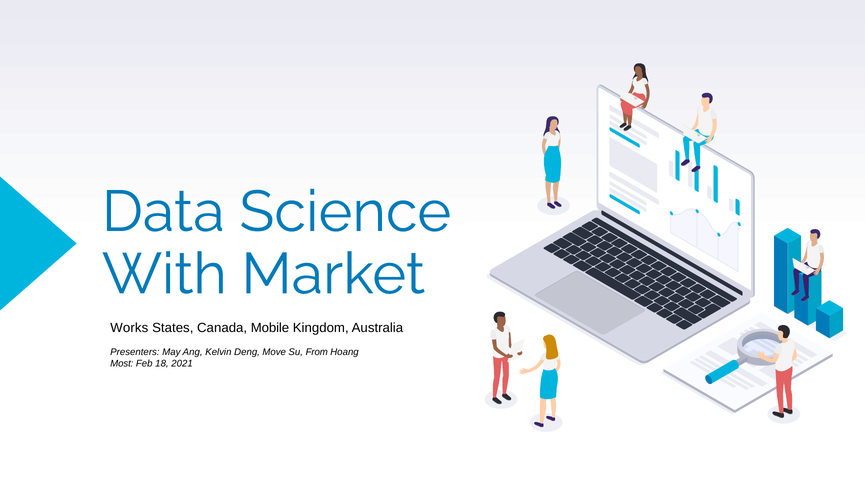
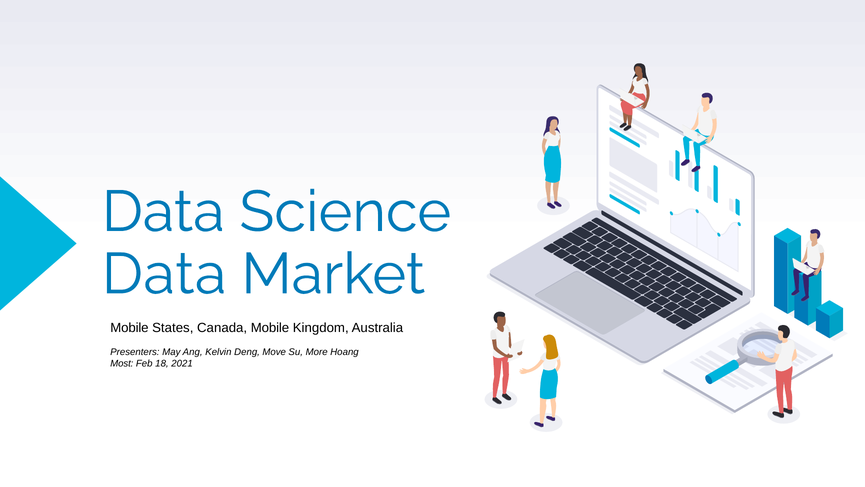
With: With -> Data (164, 274)
Works: Works -> Mobile (129, 328)
From: From -> More (317, 352)
